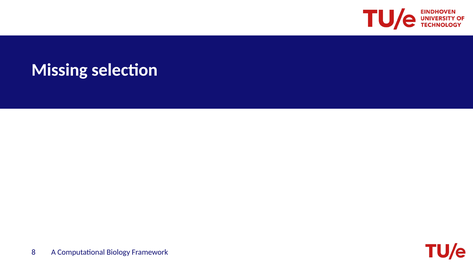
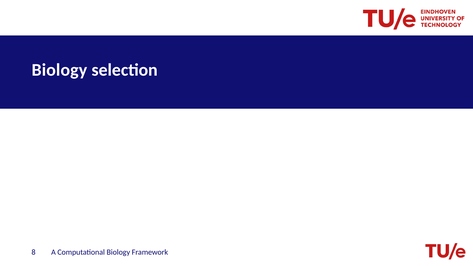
Missing: Missing -> Biology (59, 70)
